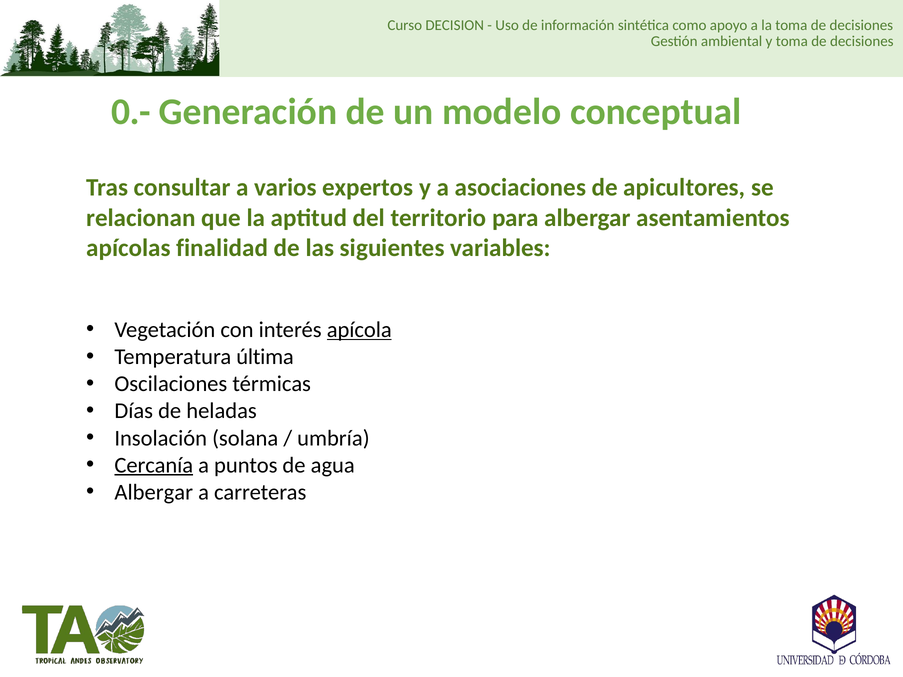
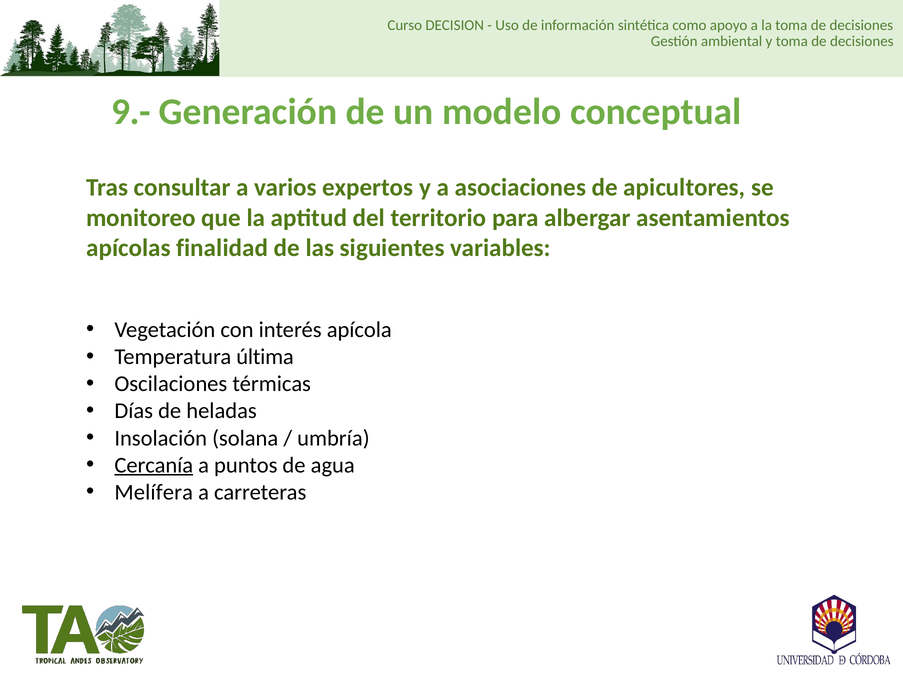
0.-: 0.- -> 9.- (131, 112)
relacionan: relacionan -> monitoreo (141, 218)
apícola underline: present -> none (359, 330)
Albergar: Albergar -> Melífera (154, 492)
